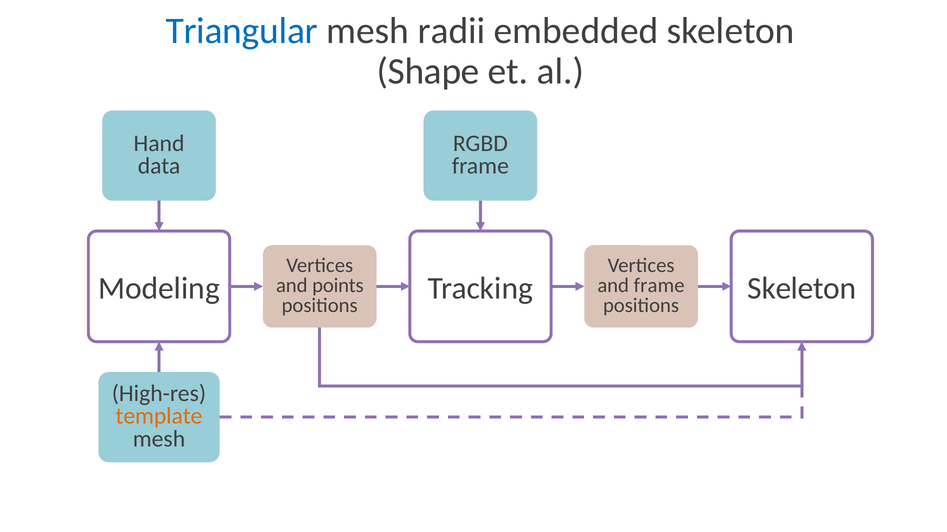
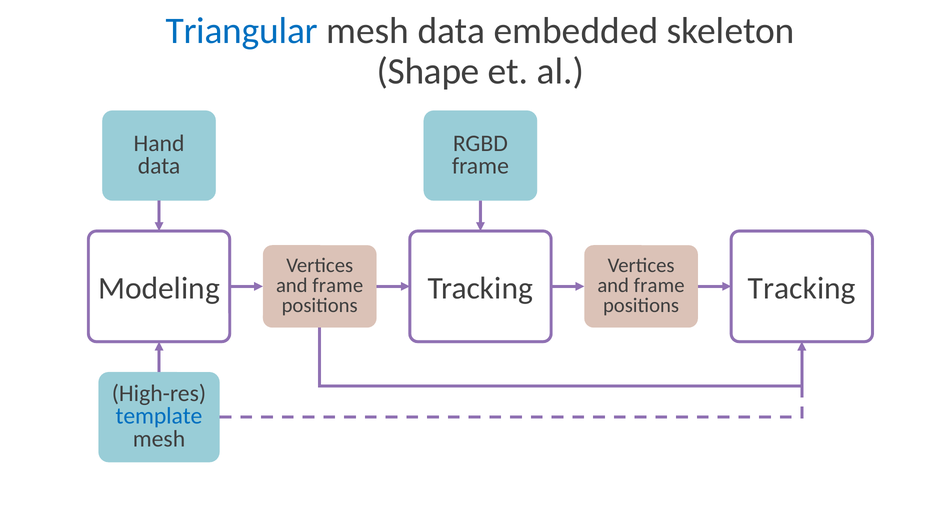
mesh radii: radii -> data (451, 31)
Tracking Skeleton: Skeleton -> Tracking (802, 289)
points: points -> frame (338, 286)
template colour: orange -> blue (159, 417)
